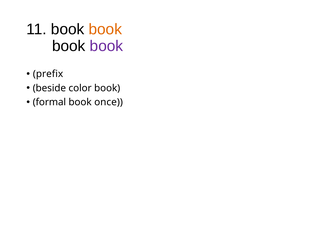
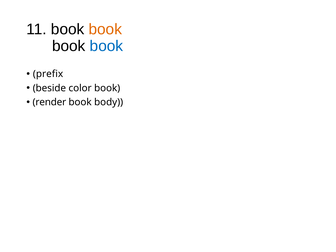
book colour: purple -> blue (106, 46)
formal: formal -> render (49, 102)
once: once -> body (109, 102)
